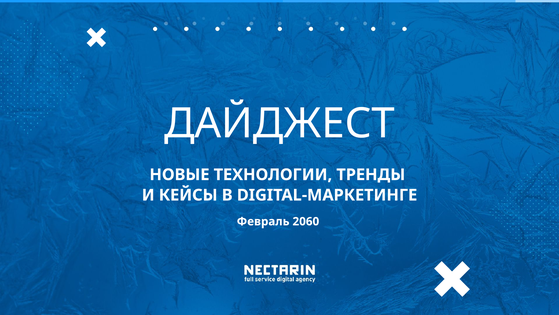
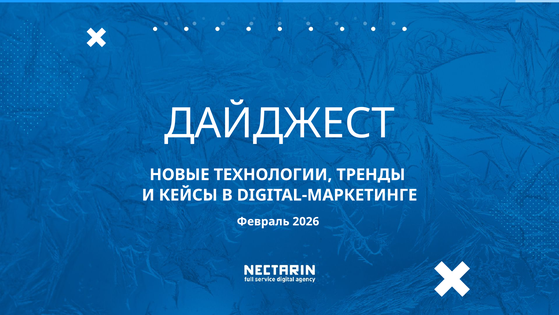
2060: 2060 -> 2026 (306, 221)
